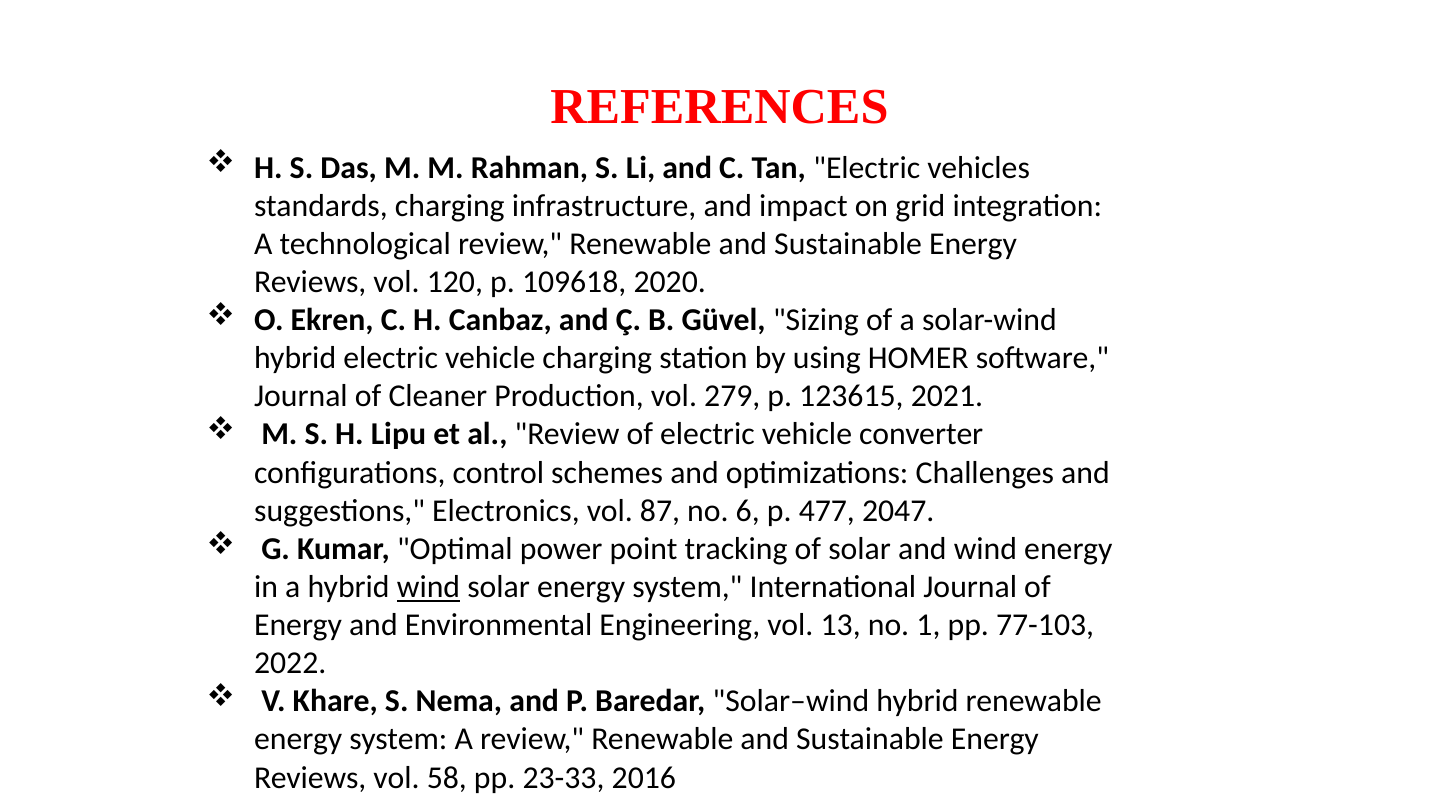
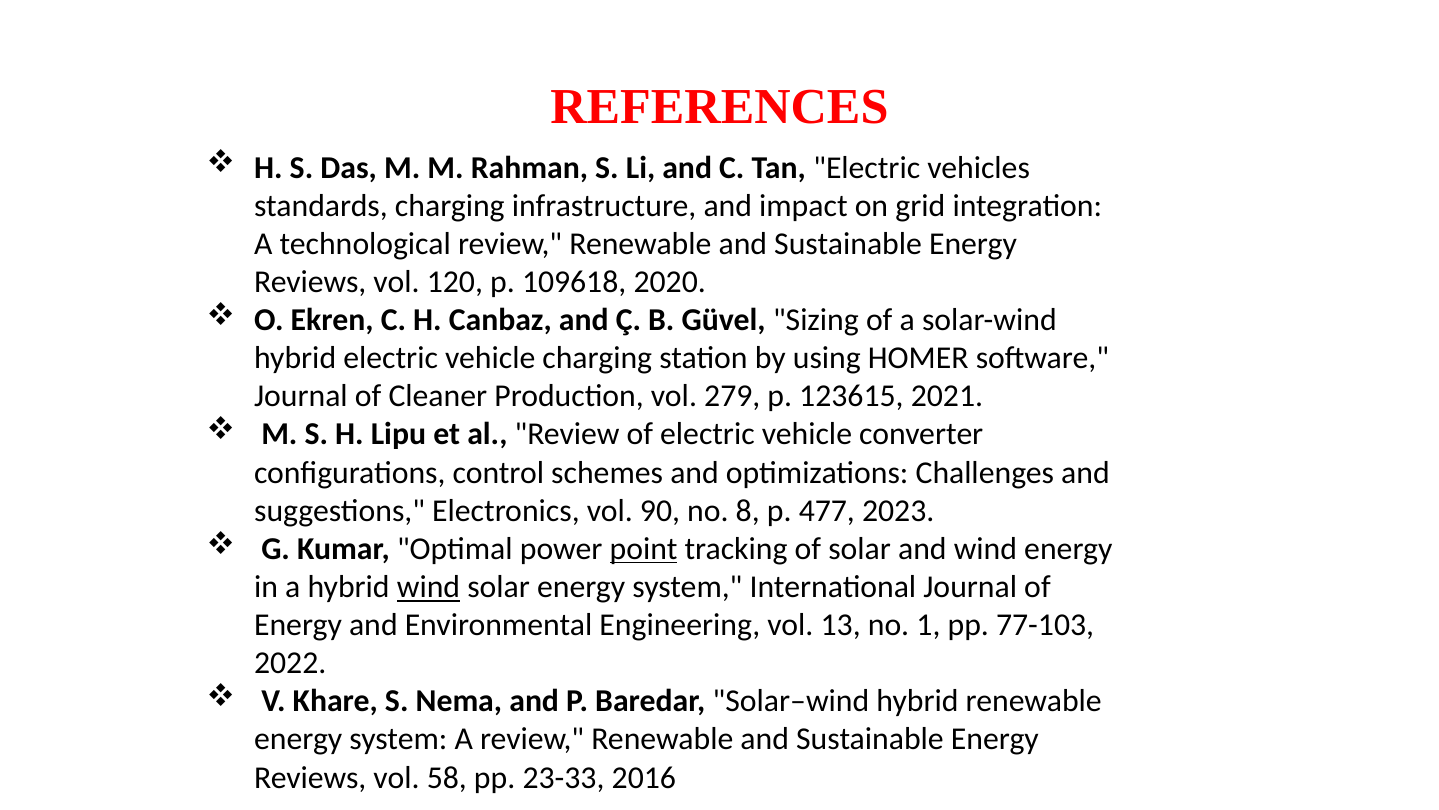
87: 87 -> 90 (660, 510)
6: 6 -> 8 (748, 510)
2047: 2047 -> 2023 (898, 510)
point underline: none -> present (644, 548)
